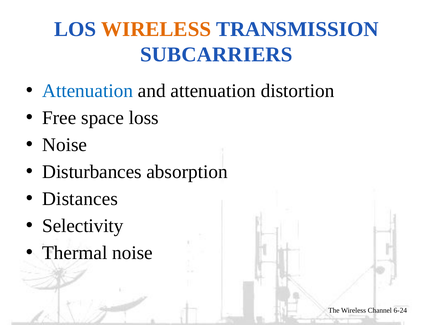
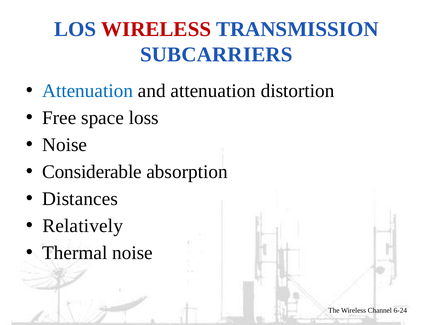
WIRELESS colour: orange -> red (156, 29)
Disturbances: Disturbances -> Considerable (92, 172)
Selectivity: Selectivity -> Relatively (83, 226)
